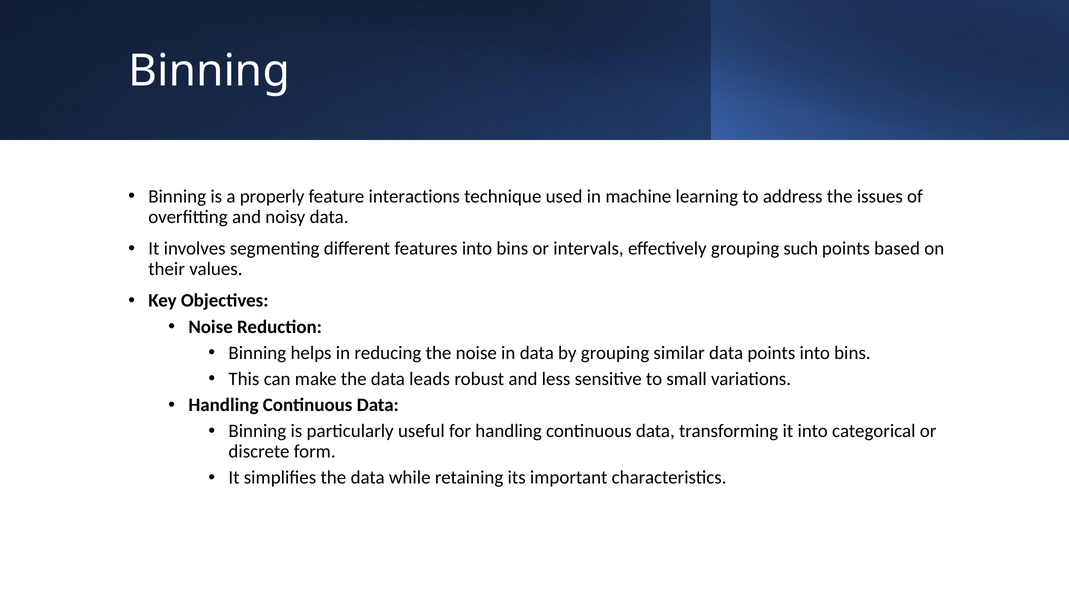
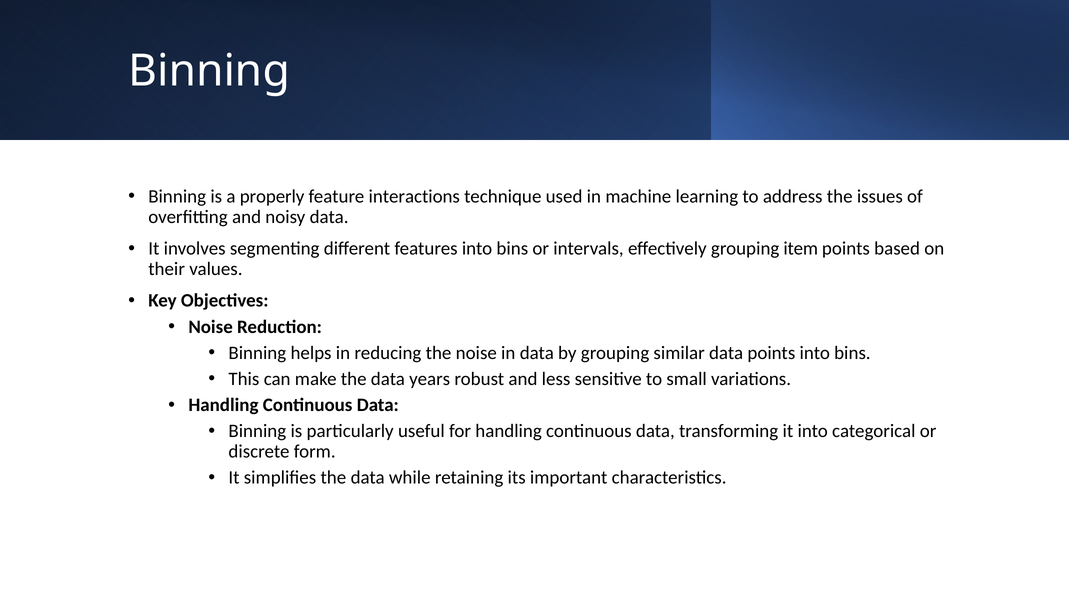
such: such -> item (801, 248)
leads: leads -> years (430, 378)
